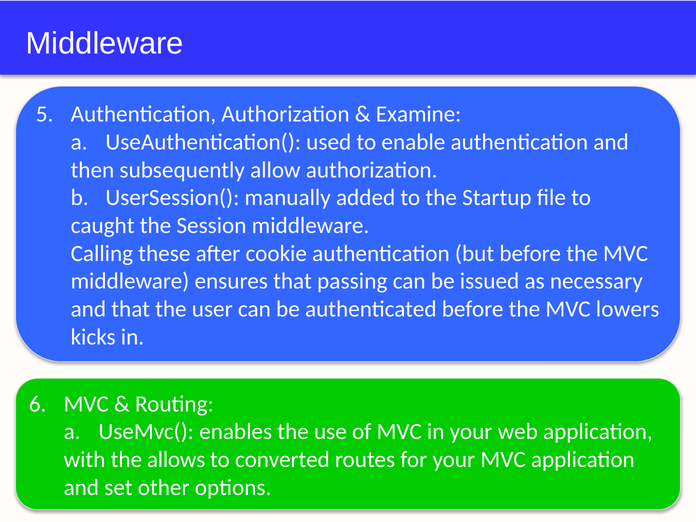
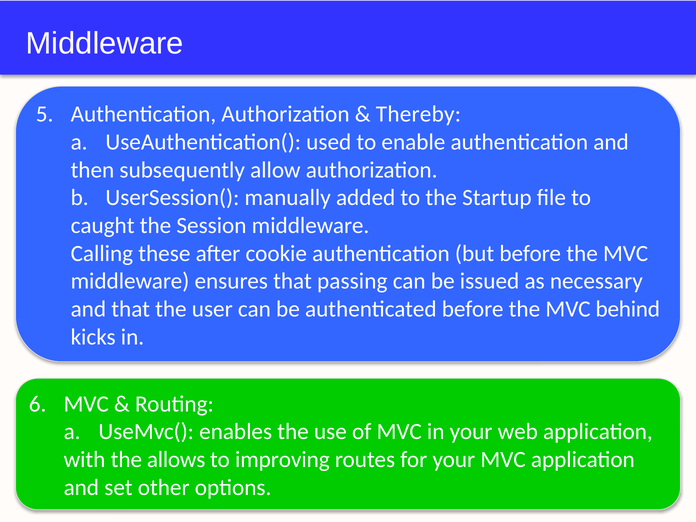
Examine: Examine -> Thereby (418, 114)
lowers: lowers -> behind (628, 309)
converted: converted -> improving (282, 460)
